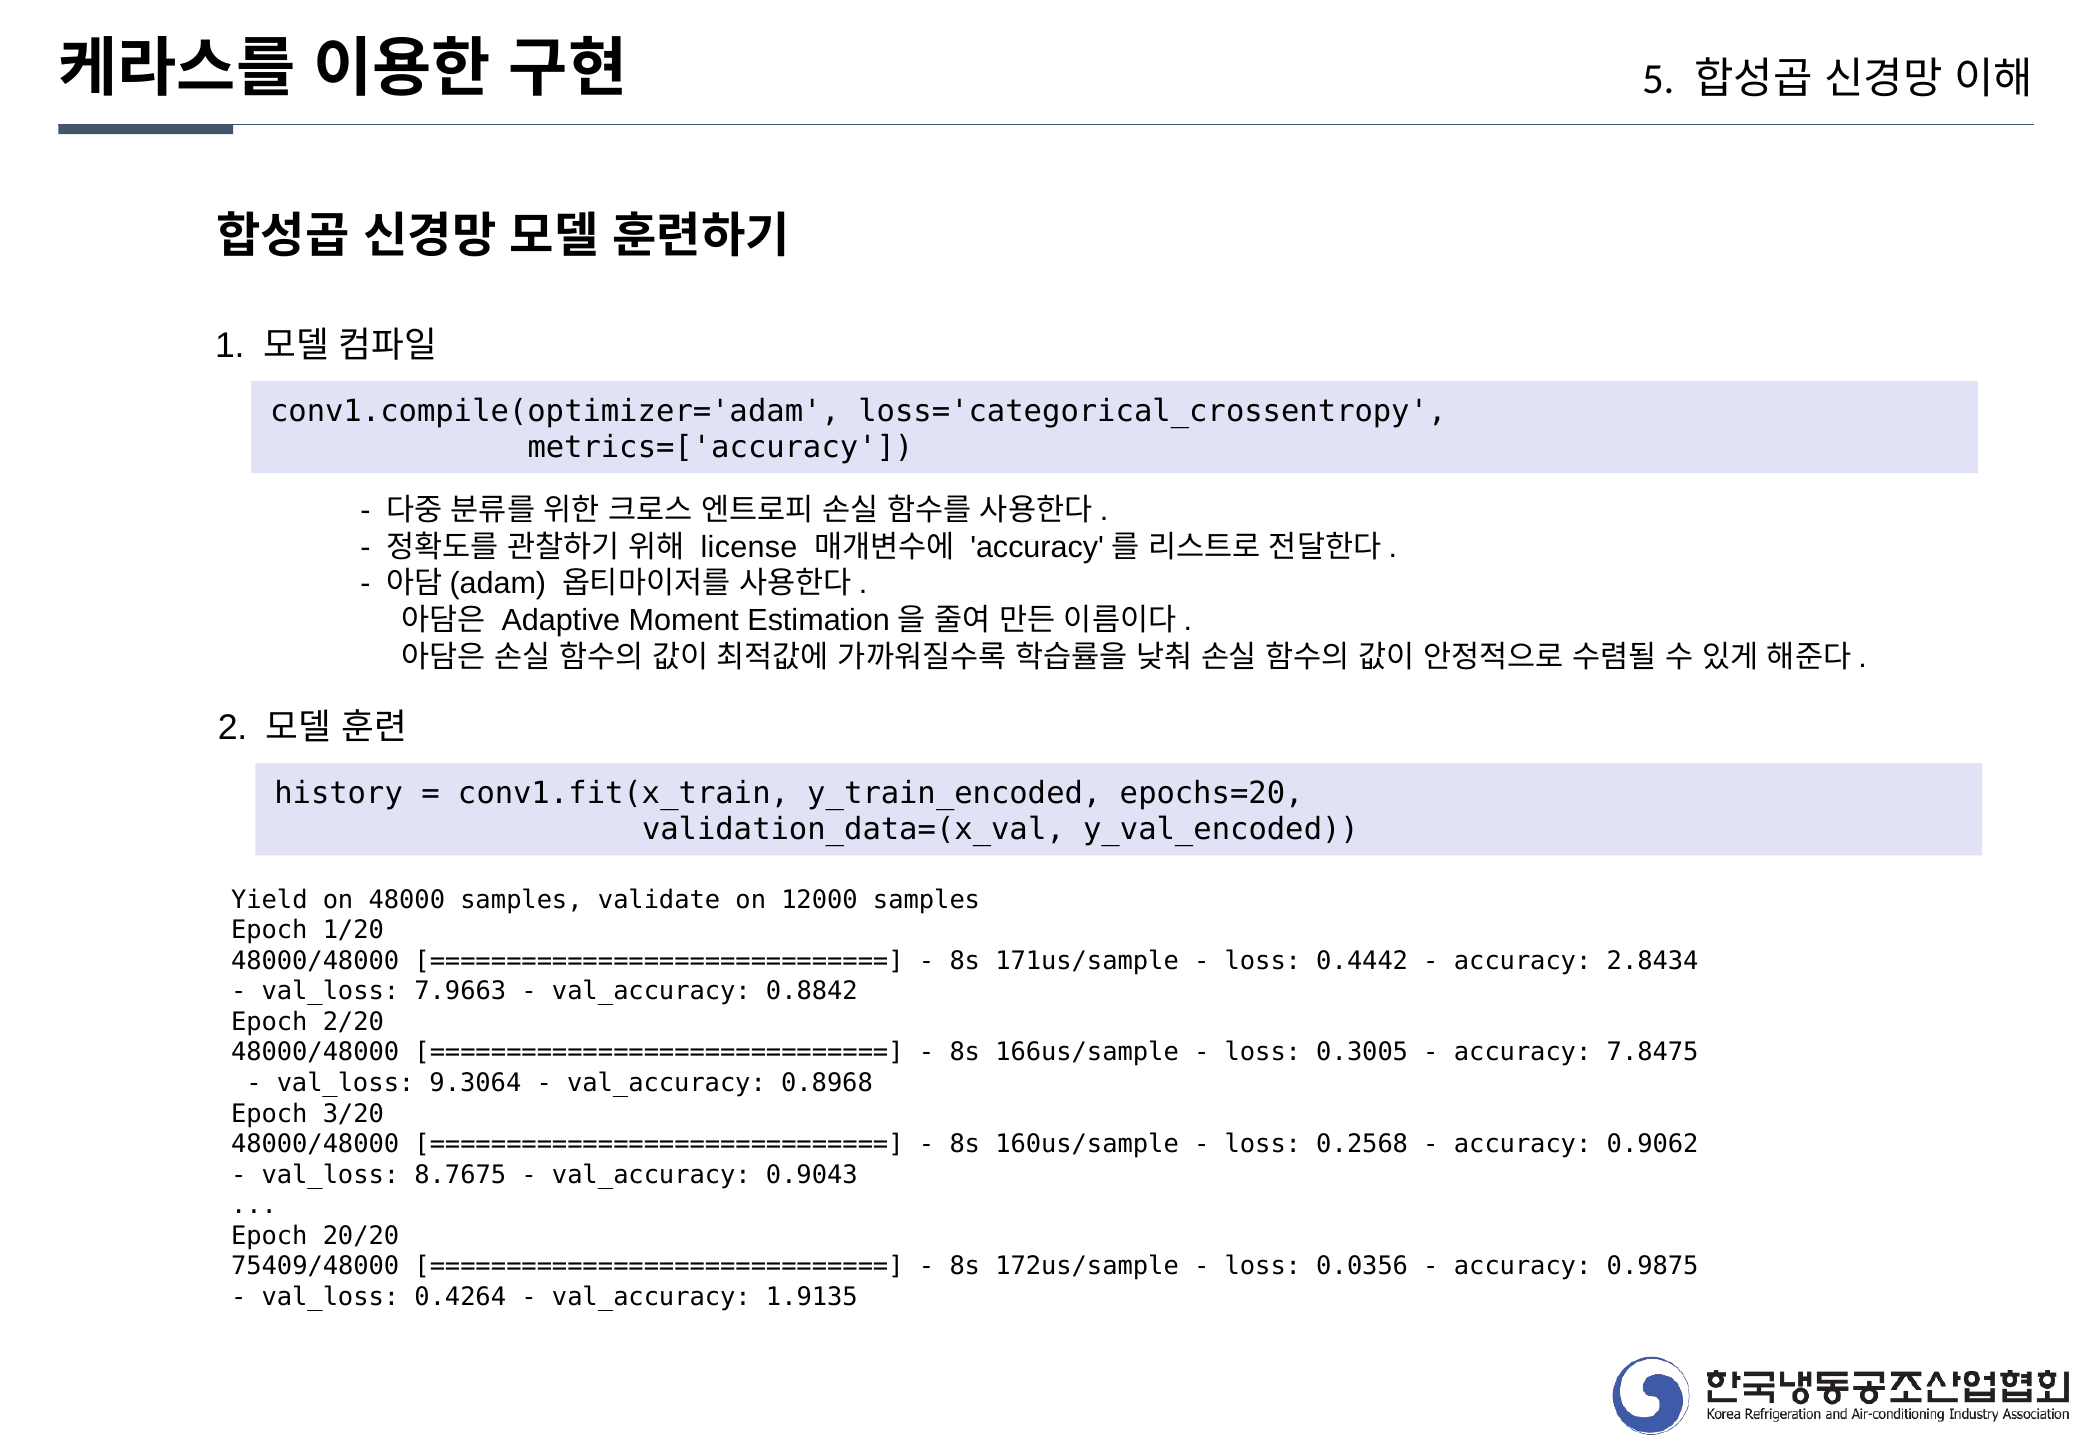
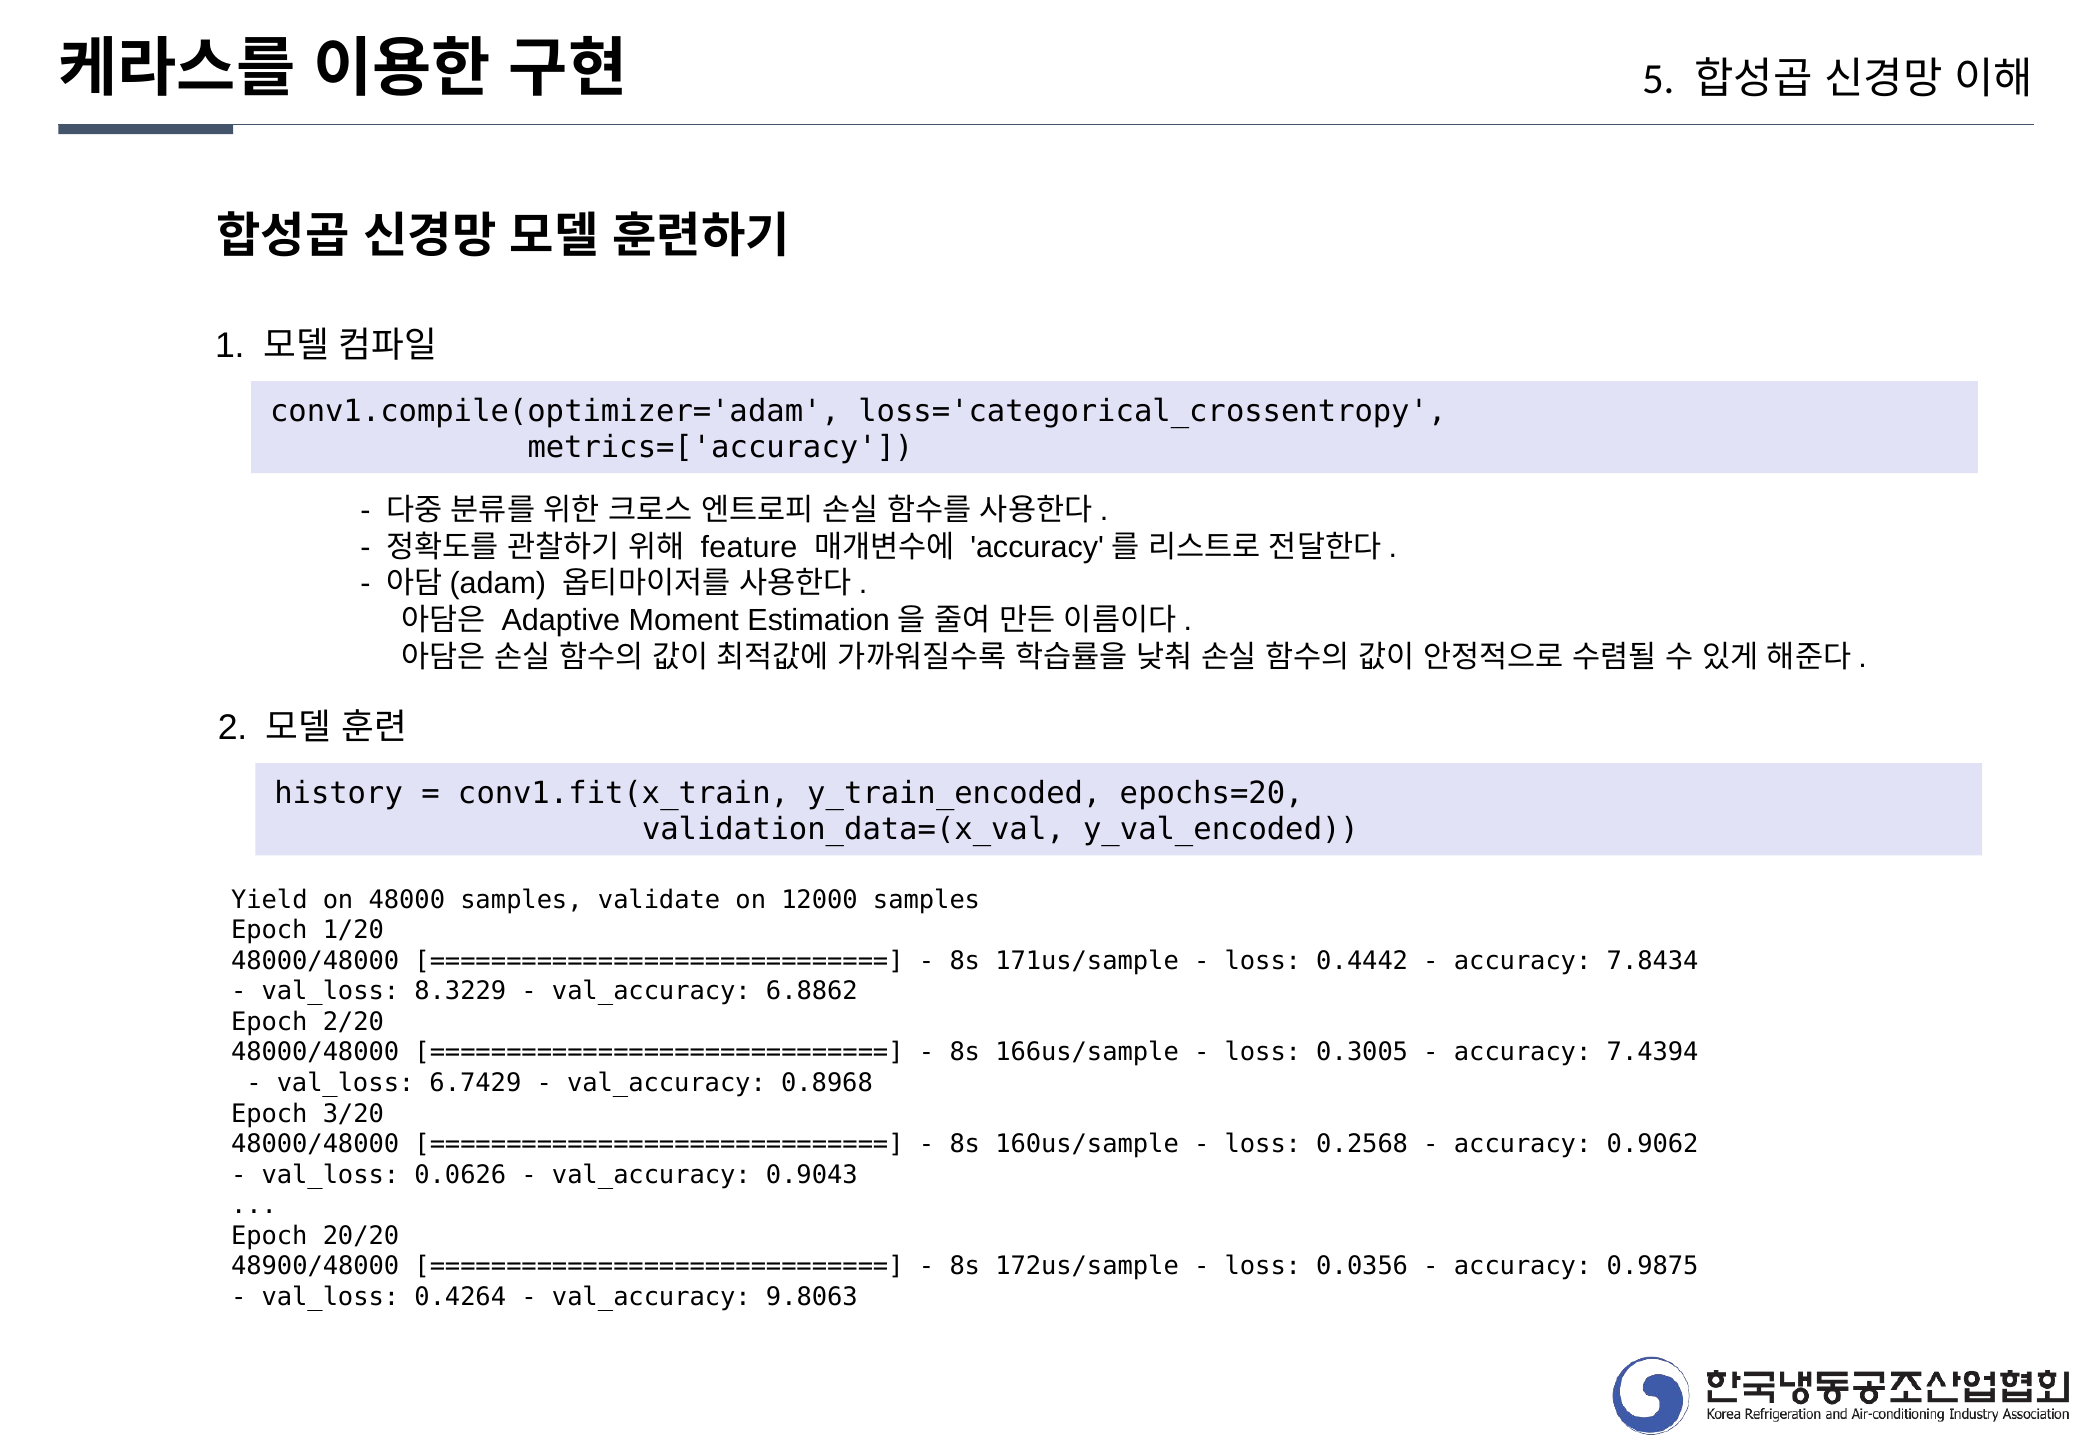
license: license -> feature (749, 547)
2.8434: 2.8434 -> 7.8434 (1653, 961)
7.9663: 7.9663 -> 8.3229 (460, 991)
0.8842: 0.8842 -> 6.8862 (812, 991)
7.8475: 7.8475 -> 7.4394 (1653, 1052)
9.3064: 9.3064 -> 6.7429 (475, 1083)
8.7675: 8.7675 -> 0.0626 (460, 1174)
75409/48000: 75409/48000 -> 48900/48000 (315, 1266)
1.9135: 1.9135 -> 9.8063 (812, 1297)
